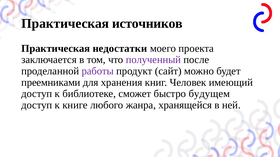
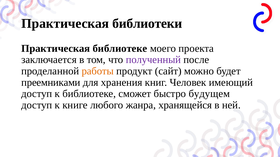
источников: источников -> библиотеки (147, 24)
Практическая недостатки: недостатки -> библиотеке (120, 49)
работы colour: purple -> orange (98, 71)
